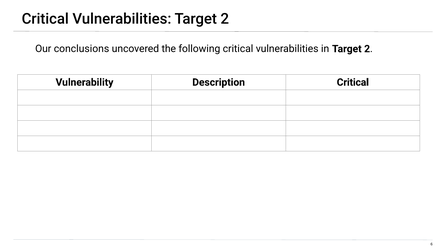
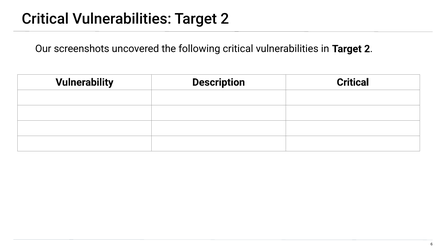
conclusions: conclusions -> screenshots (82, 49)
